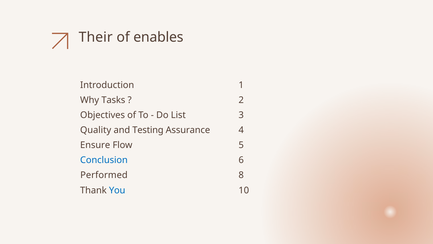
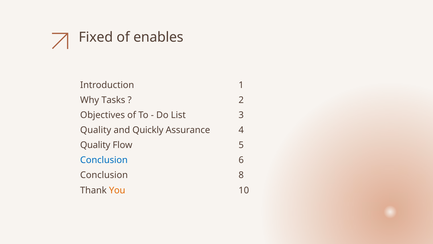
Their: Their -> Fixed (96, 37)
Testing: Testing -> Quickly (148, 130)
Ensure: Ensure -> Quality (95, 145)
Performed: Performed -> Conclusion (104, 175)
You colour: blue -> orange (117, 190)
